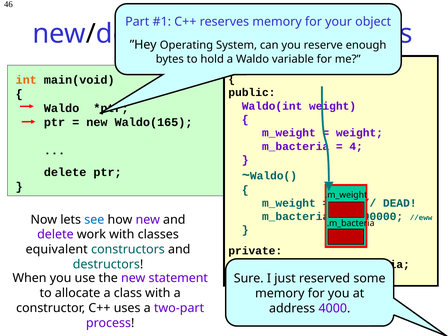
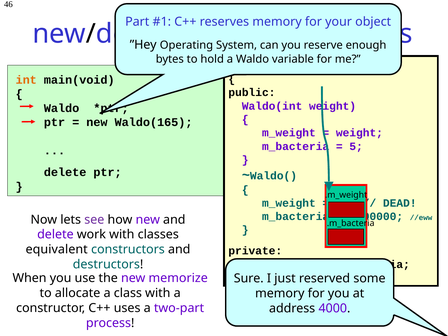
4: 4 -> 5 (356, 146)
see colour: blue -> purple (94, 220)
statement: statement -> memorize (178, 278)
